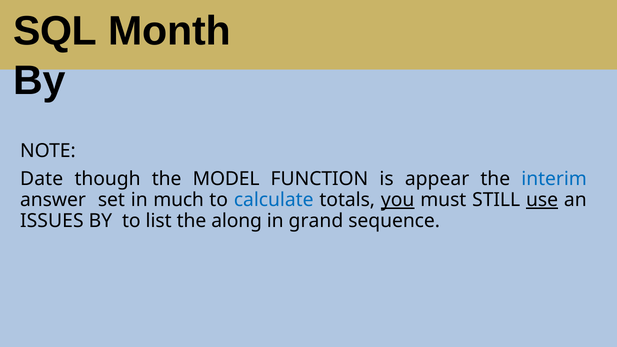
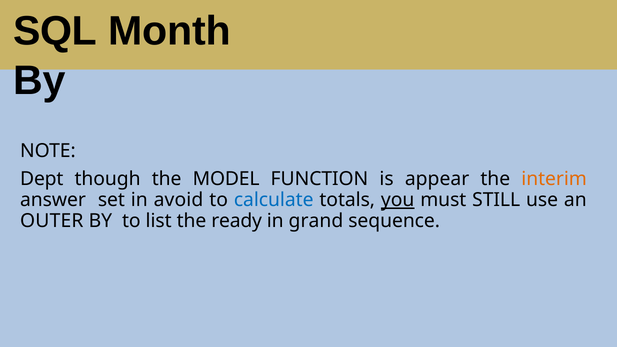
Date: Date -> Dept (42, 179)
interim colour: blue -> orange (554, 179)
much: much -> avoid (178, 200)
use underline: present -> none (542, 200)
ISSUES: ISSUES -> OUTER (52, 221)
along: along -> ready (237, 221)
